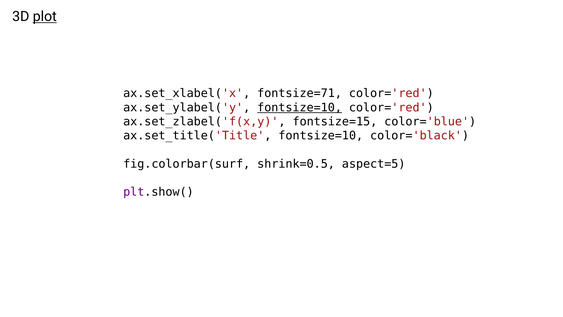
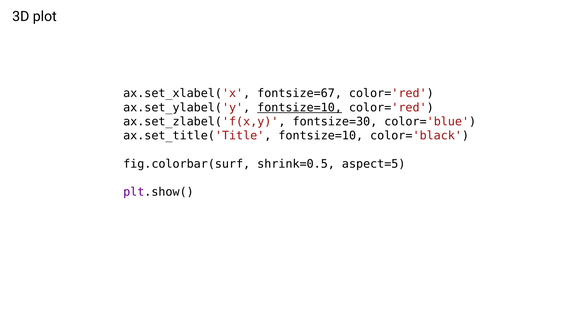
plot underline: present -> none (45, 17)
fontsize=71: fontsize=71 -> fontsize=67 (300, 93)
fontsize=15: fontsize=15 -> fontsize=30 (335, 121)
